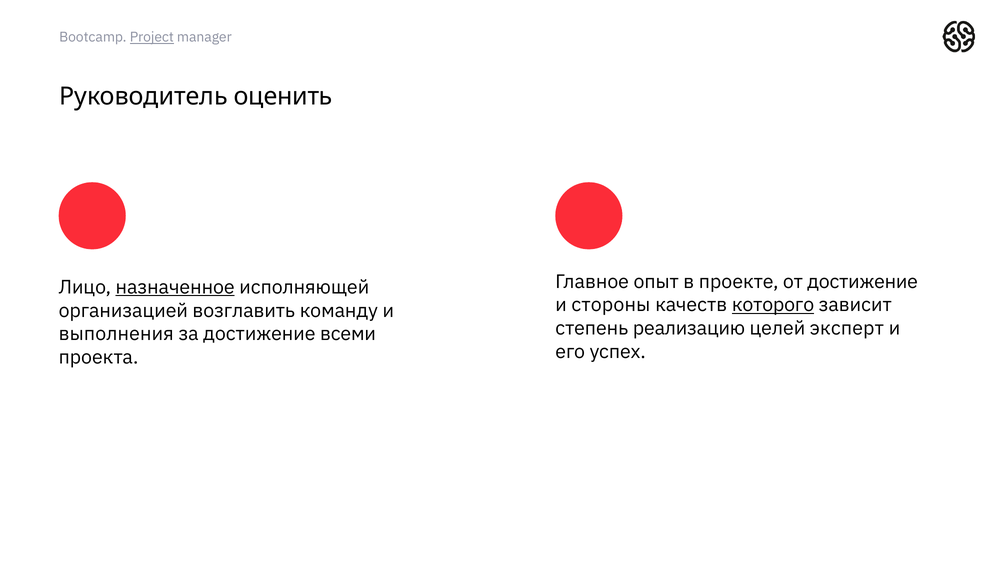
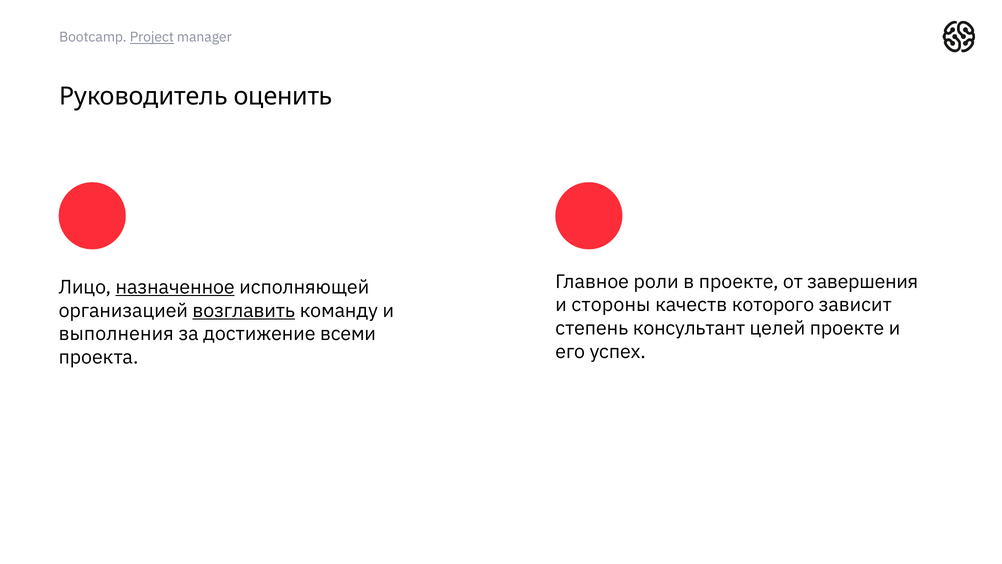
опыт: опыт -> роли (656, 281)
от достижение: достижение -> завершения (863, 281)
которого underline: present -> none (773, 305)
возглавить underline: none -> present (244, 310)
реализацию: реализацию -> консультант (689, 328)
целей эксперт: эксперт -> проекте (847, 328)
